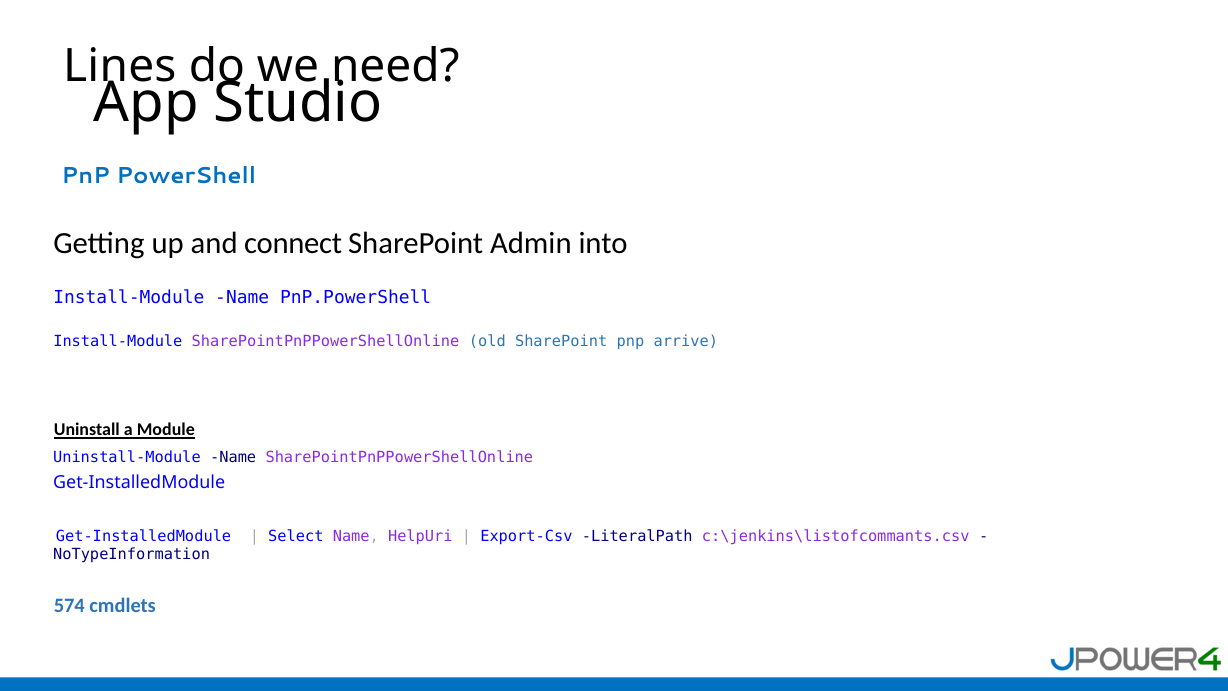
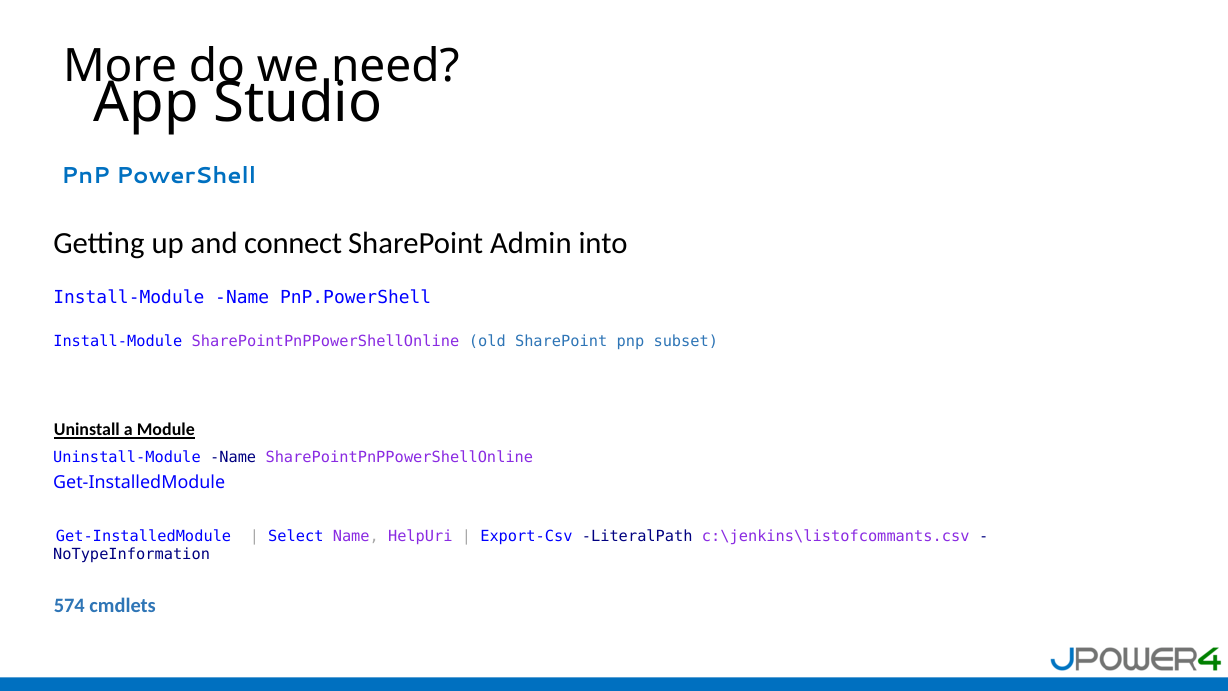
Lines: Lines -> More (120, 66)
arrive: arrive -> subset (686, 342)
